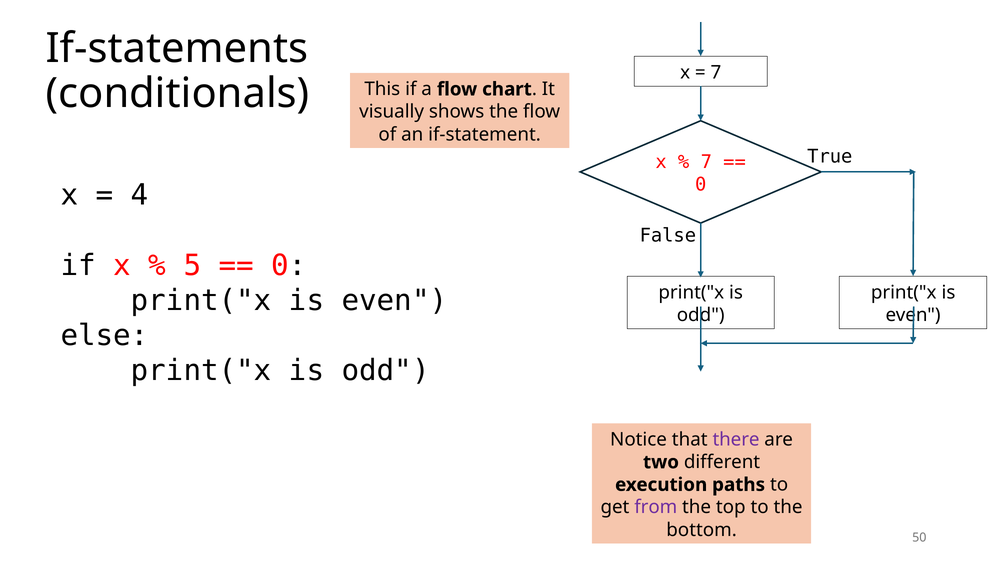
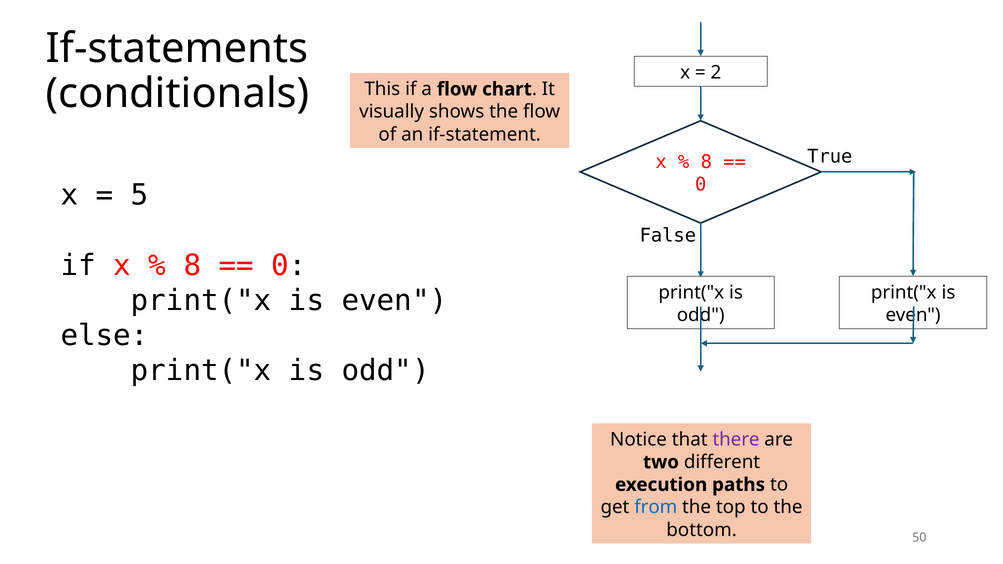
7: 7 -> 2 (716, 72)
7: 7 -> 8 (706, 162)
4: 4 -> 5 (140, 195)
5: 5 -> 8 (192, 265)
from colour: purple -> blue (656, 507)
